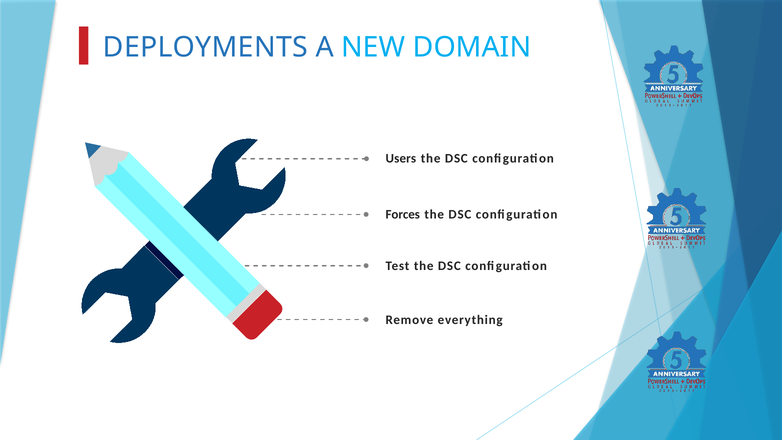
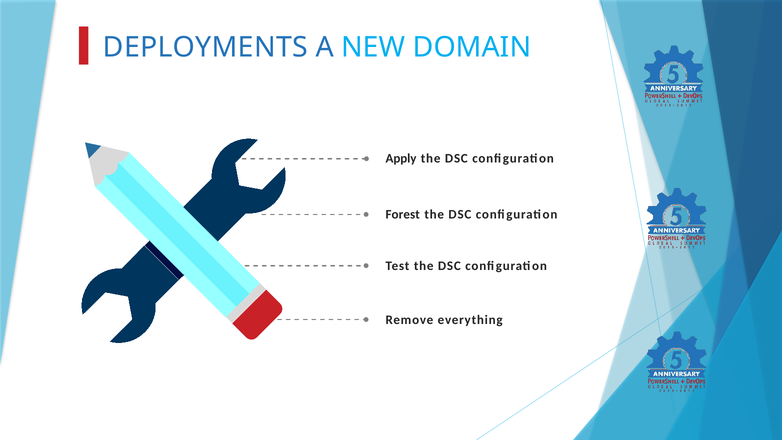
Users: Users -> Apply (401, 159)
Forces: Forces -> Forest (403, 215)
